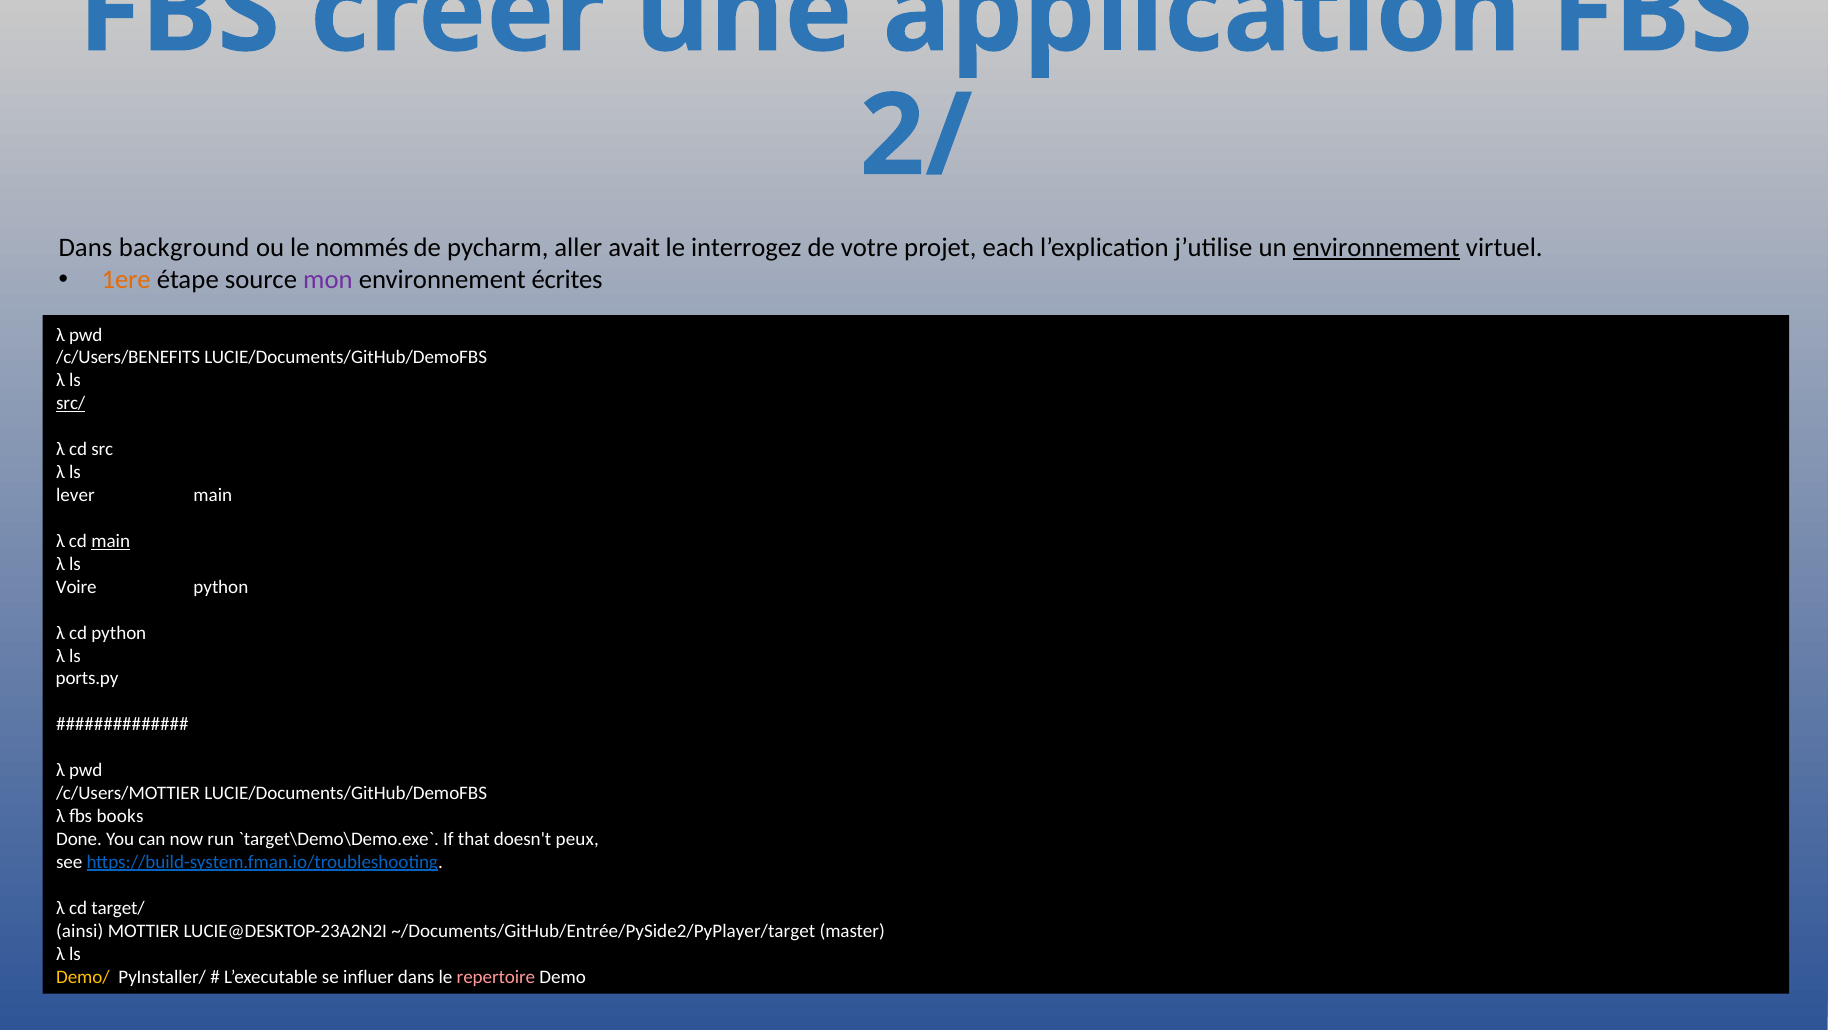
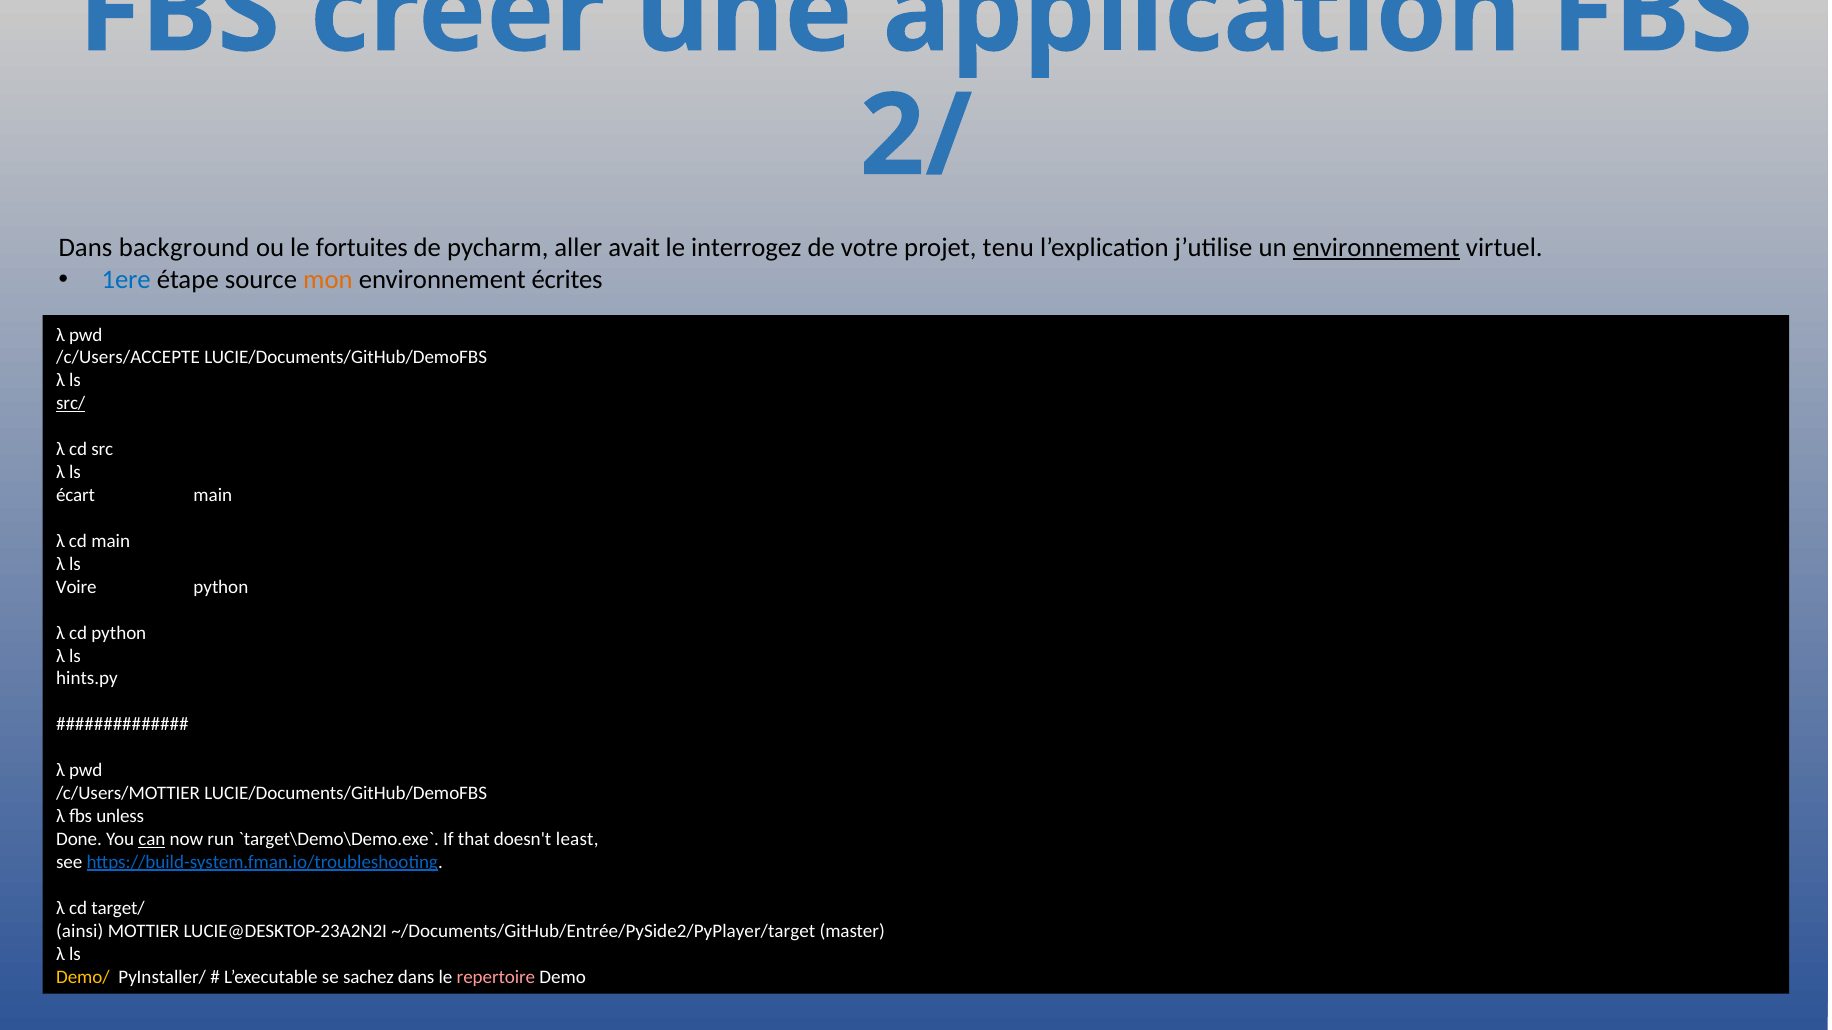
nommés: nommés -> fortuites (362, 248)
each: each -> tenu (1008, 248)
1ere colour: orange -> blue (126, 280)
mon colour: purple -> orange (328, 280)
/c/Users/BENEFITS: /c/Users/BENEFITS -> /c/Users/ACCEPTE (128, 358)
lever: lever -> écart (76, 495)
main underline: present -> none (111, 541)
ports.py: ports.py -> hints.py (87, 679)
books: books -> unless (120, 817)
can underline: none -> present (152, 840)
peux: peux -> least (577, 840)
influer: influer -> sachez (369, 977)
